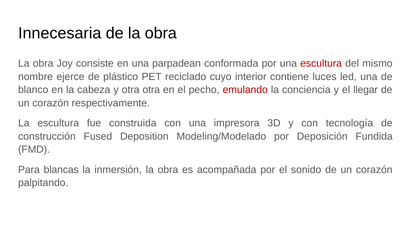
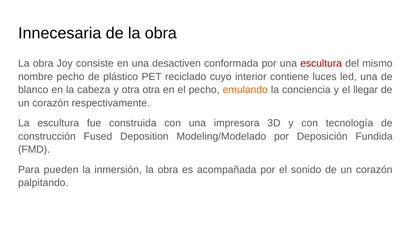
parpadean: parpadean -> desactiven (177, 64)
nombre ejerce: ejerce -> pecho (71, 77)
emulando colour: red -> orange (245, 90)
blancas: blancas -> pueden (61, 170)
